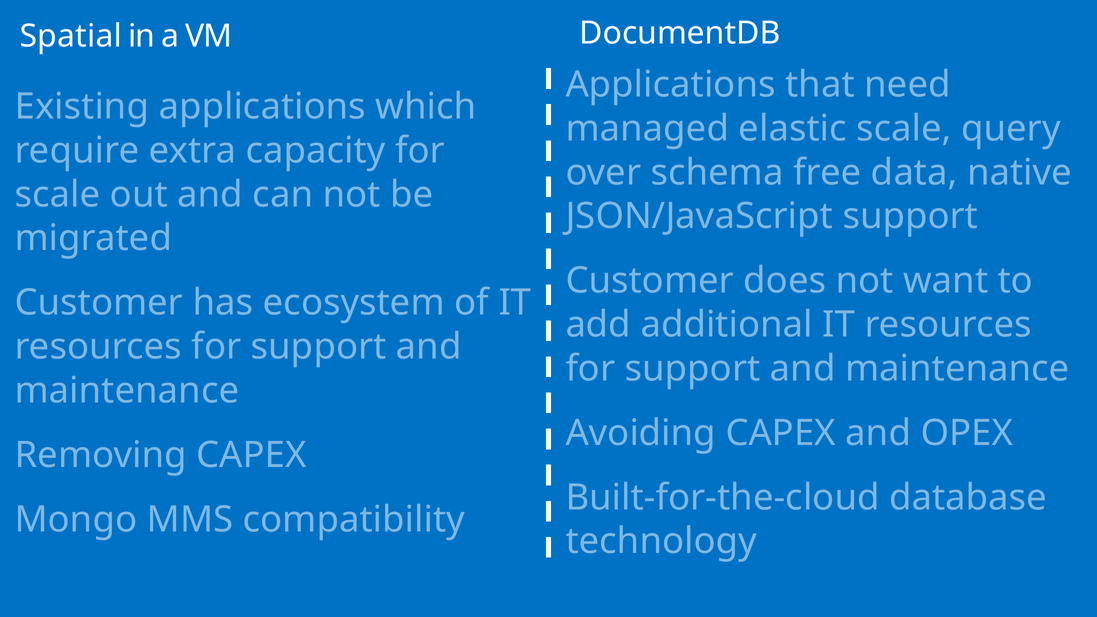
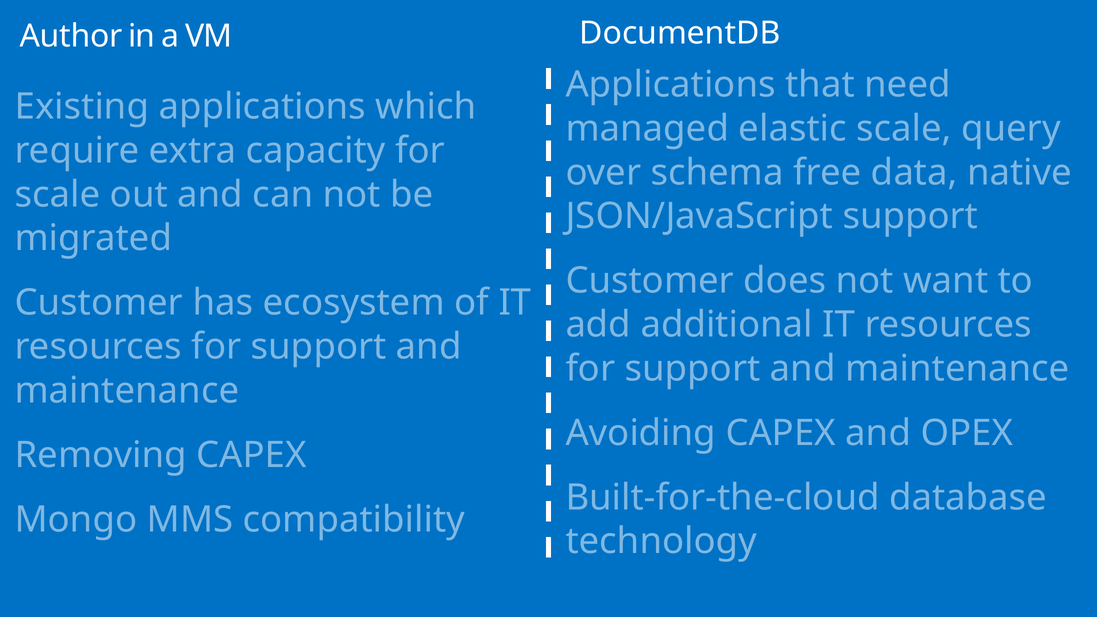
Spatial: Spatial -> Author (71, 36)
